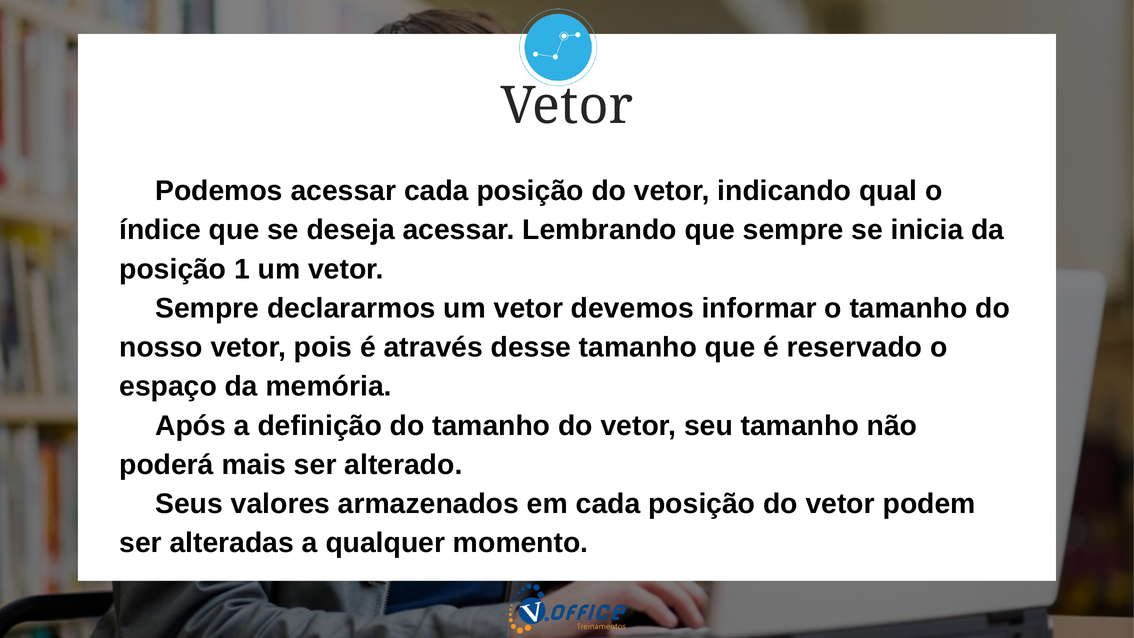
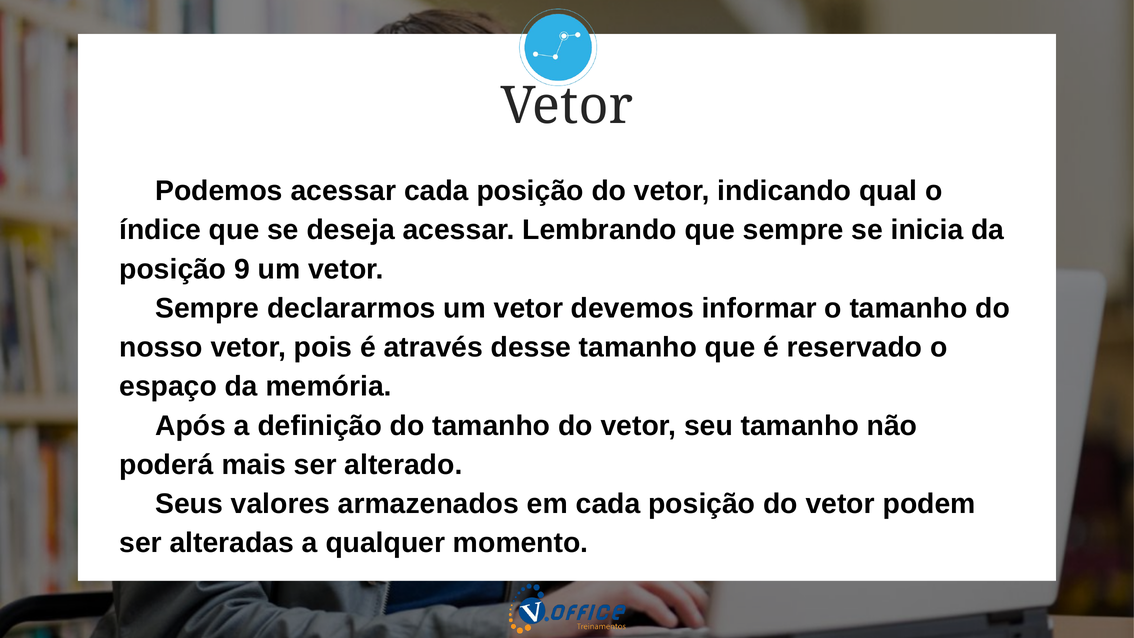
1: 1 -> 9 (242, 269)
